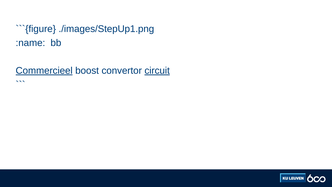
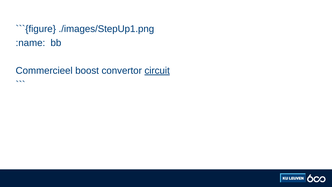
Commercieel underline: present -> none (44, 71)
